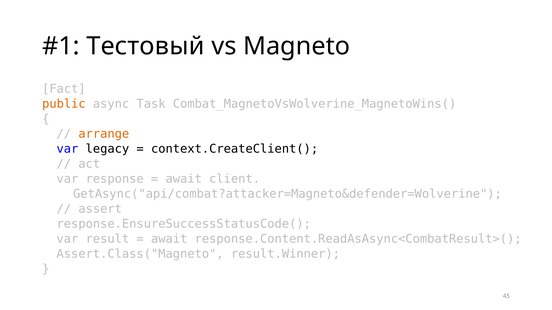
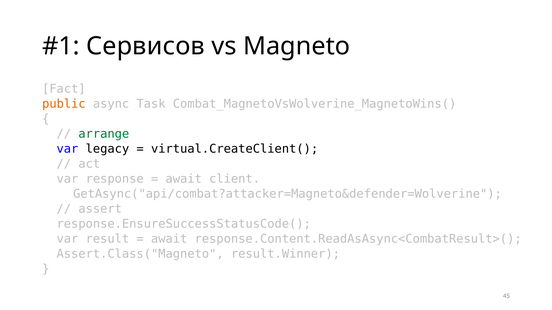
Тестовый: Тестовый -> Сервисов (146, 46)
arrange colour: orange -> green (104, 134)
context.CreateClient(: context.CreateClient( -> virtual.CreateClient( (235, 149)
